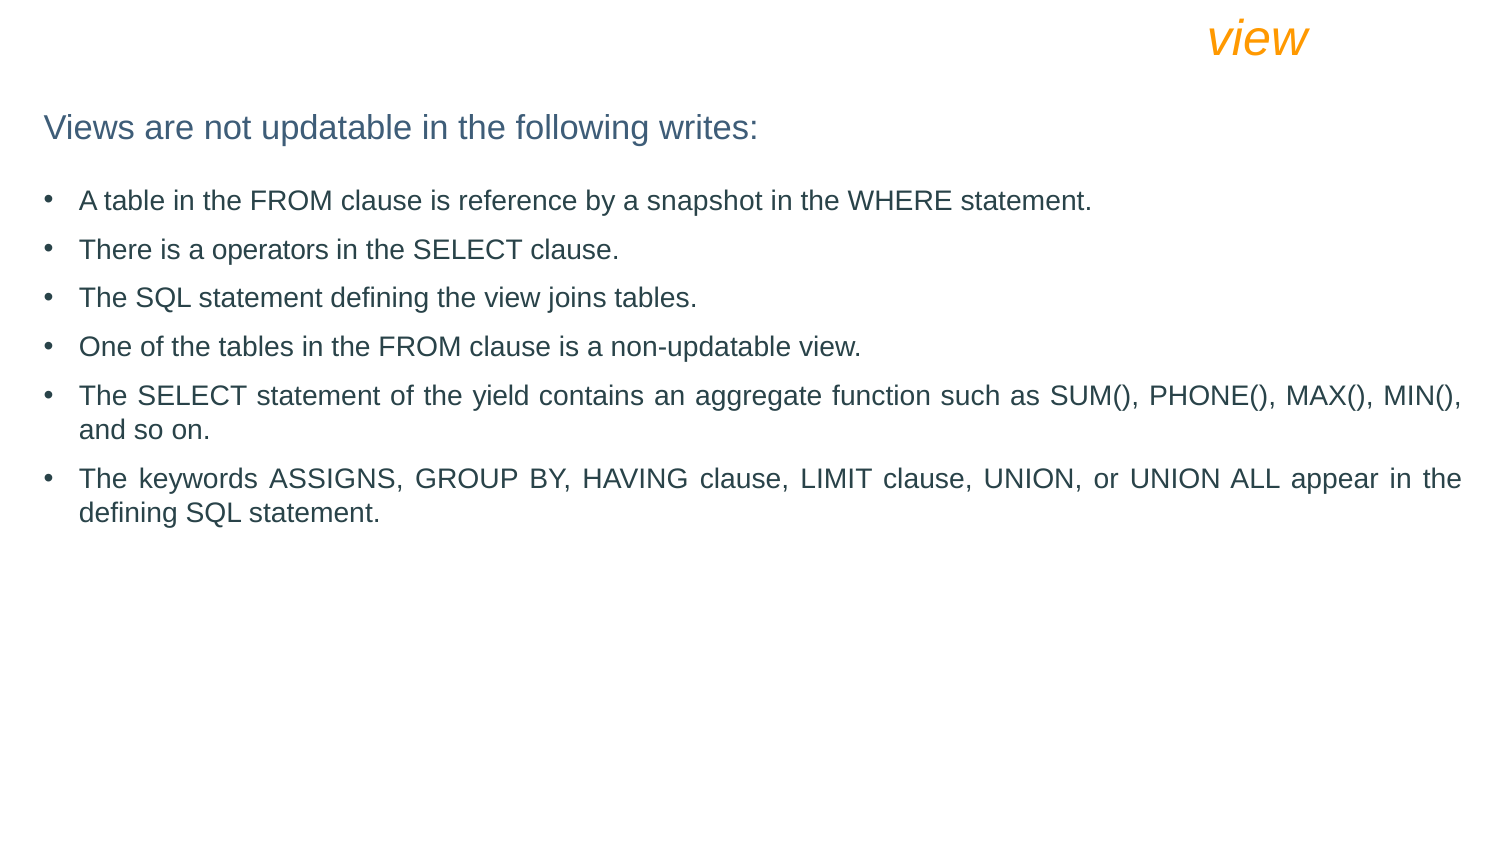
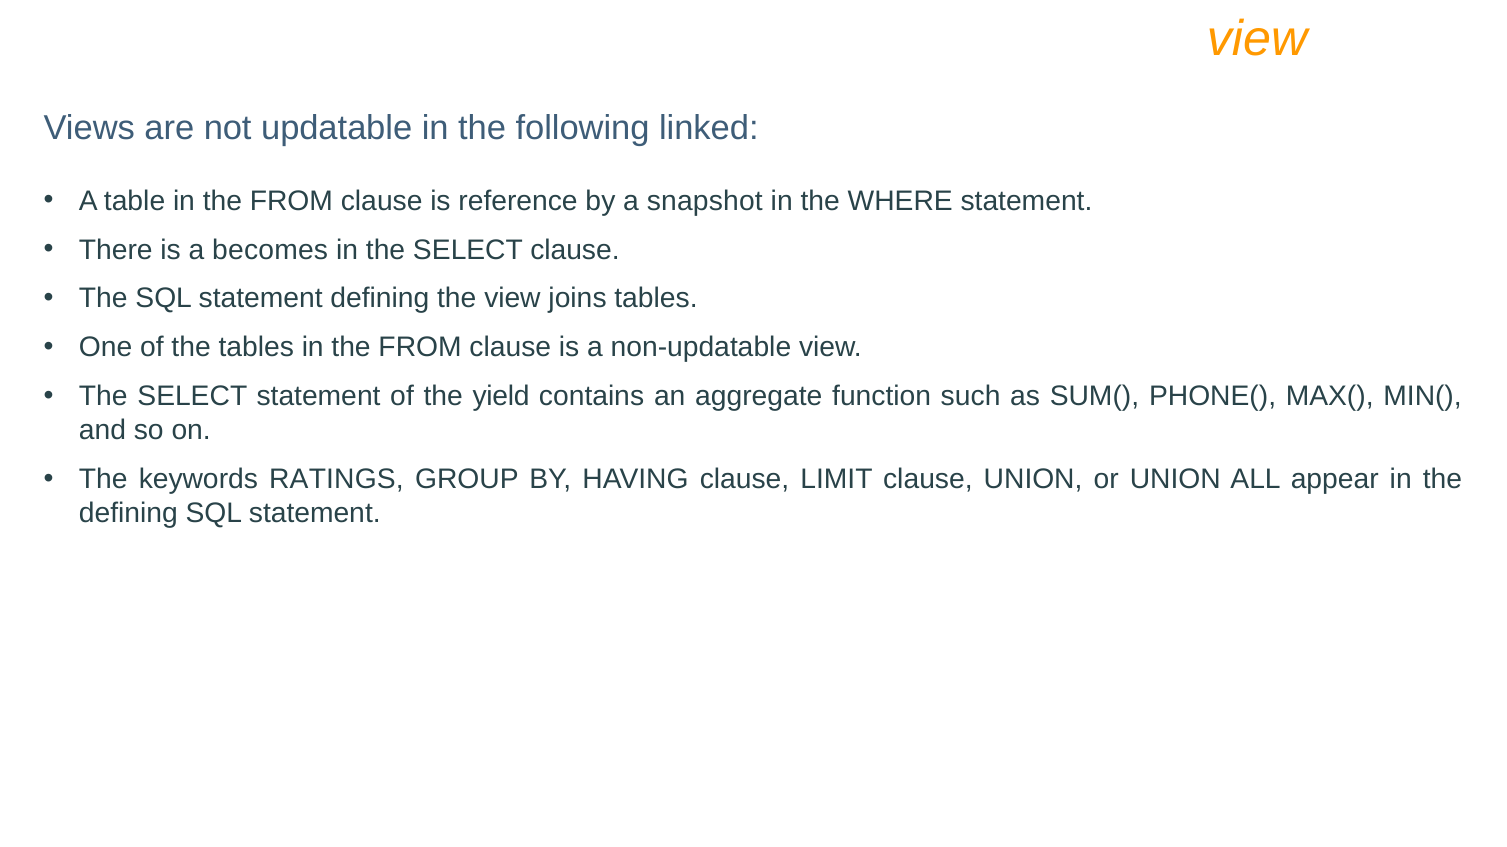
writes: writes -> linked (709, 128)
operators: operators -> becomes (270, 250)
ASSIGNS: ASSIGNS -> RATINGS (336, 480)
